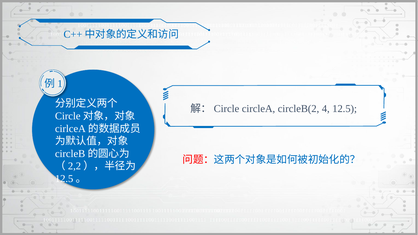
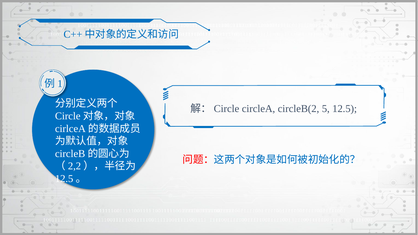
4: 4 -> 5 (326, 109)
